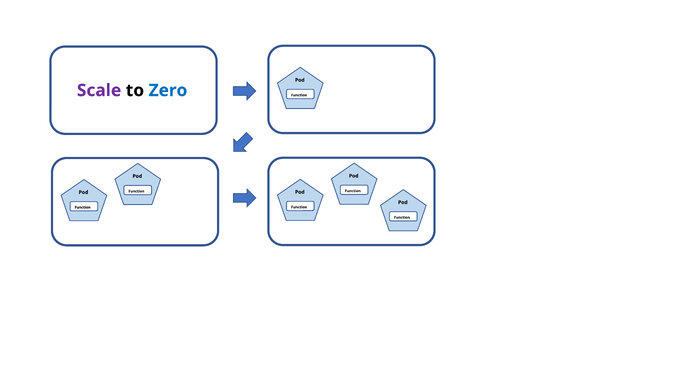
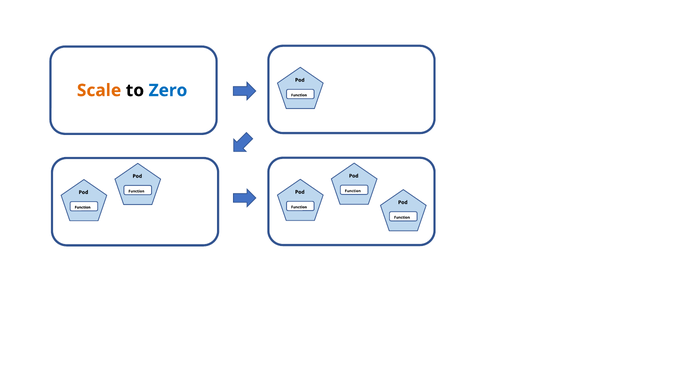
Scale colour: purple -> orange (99, 91)
